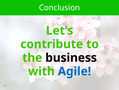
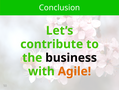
Agile colour: blue -> orange (74, 71)
